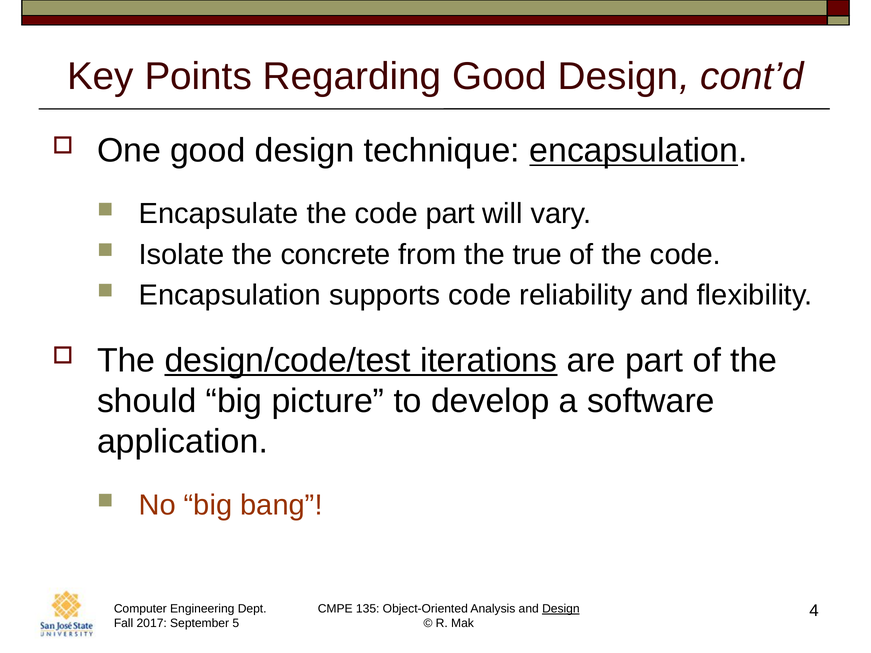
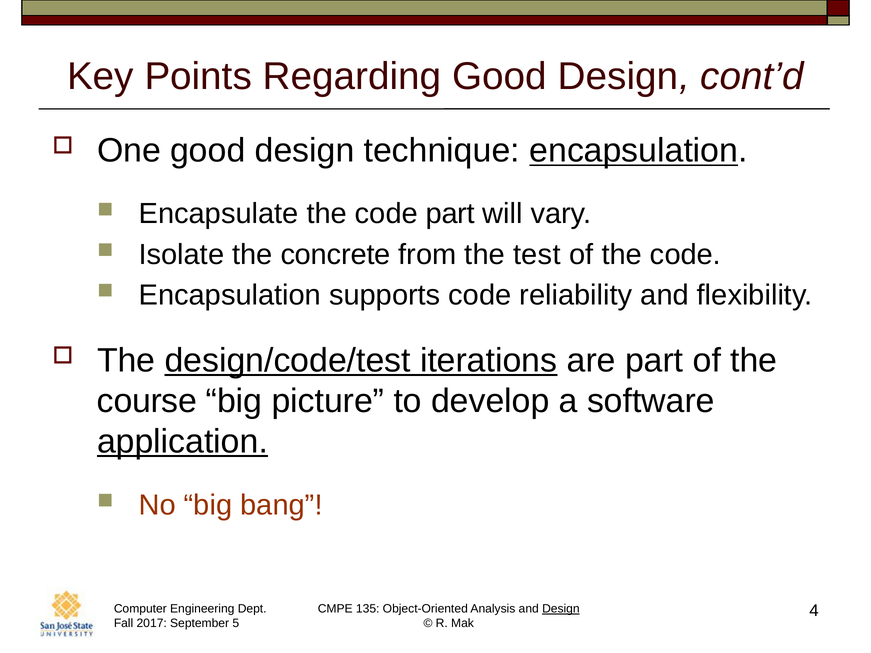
true: true -> test (537, 255)
should: should -> course (147, 401)
application underline: none -> present (183, 442)
